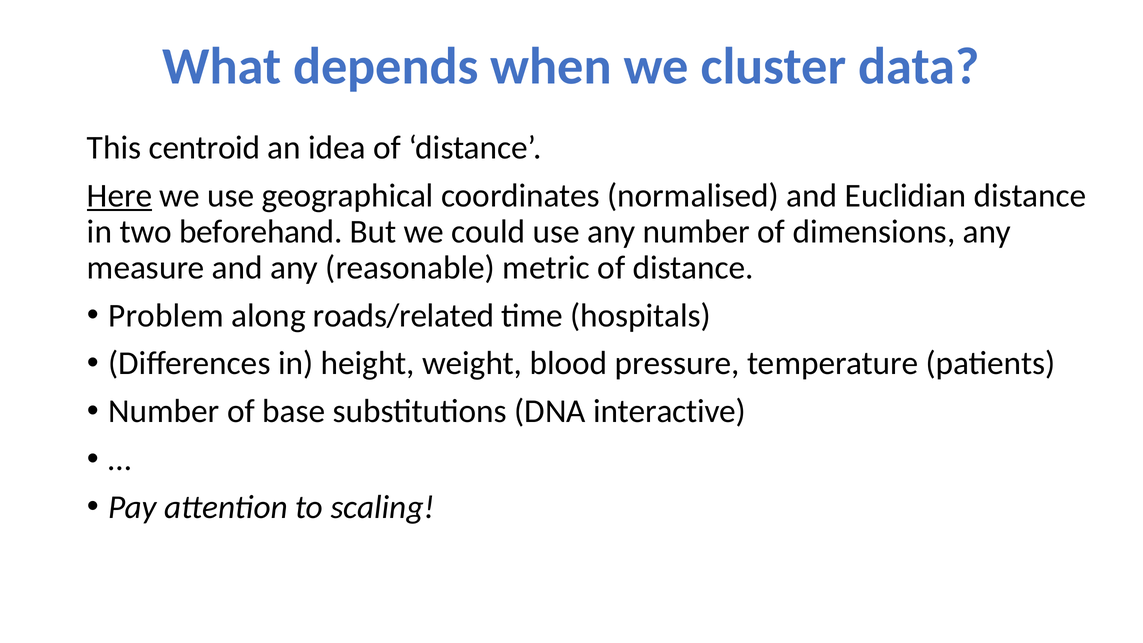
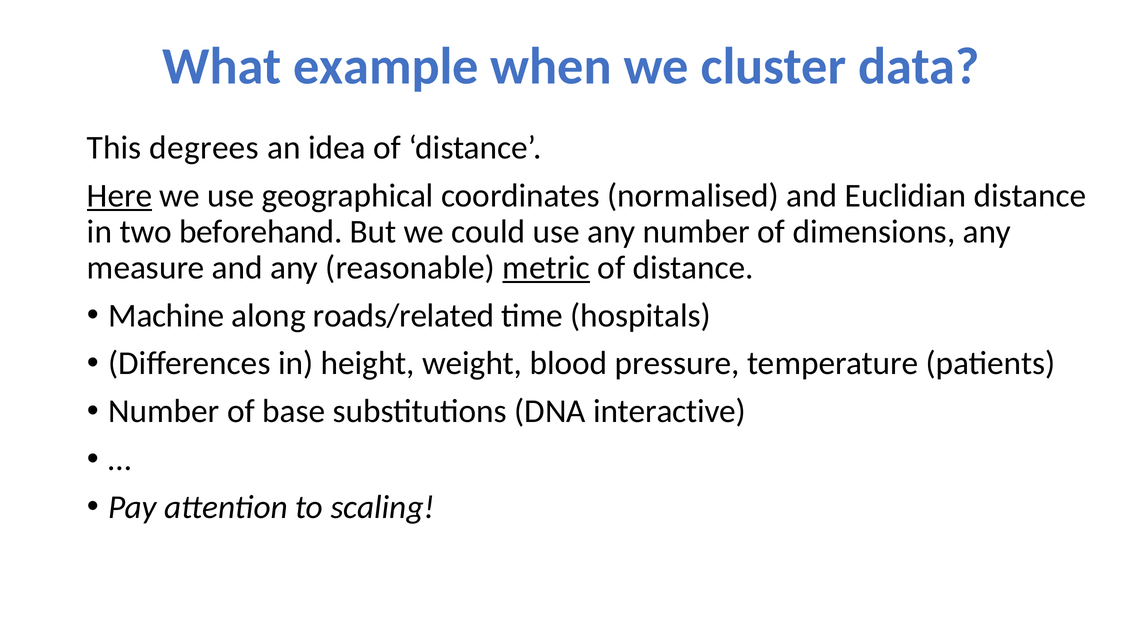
depends: depends -> example (386, 66)
centroid: centroid -> degrees (204, 148)
metric underline: none -> present (546, 268)
Problem: Problem -> Machine (166, 315)
